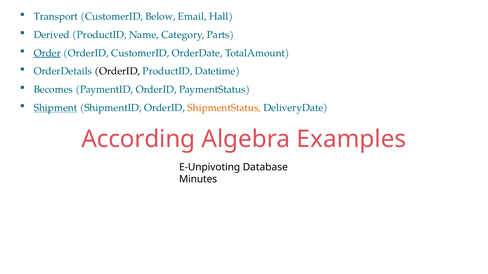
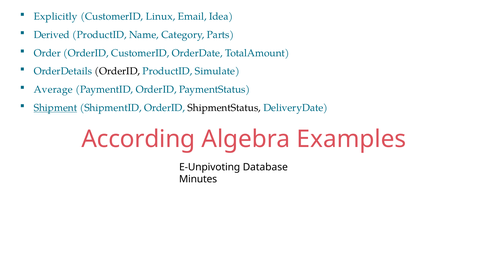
Transport: Transport -> Explicitly (56, 16)
Below: Below -> Linux (160, 16)
Hall: Hall -> Idea (221, 16)
Order underline: present -> none (47, 53)
Datetime: Datetime -> Simulate (217, 71)
Becomes: Becomes -> Average (53, 90)
ShipmentStatus colour: orange -> black (224, 108)
